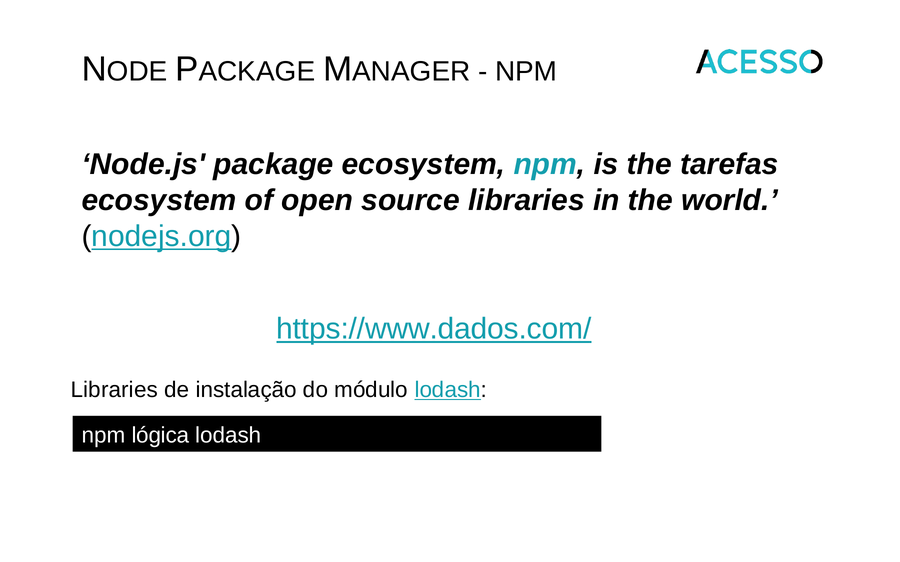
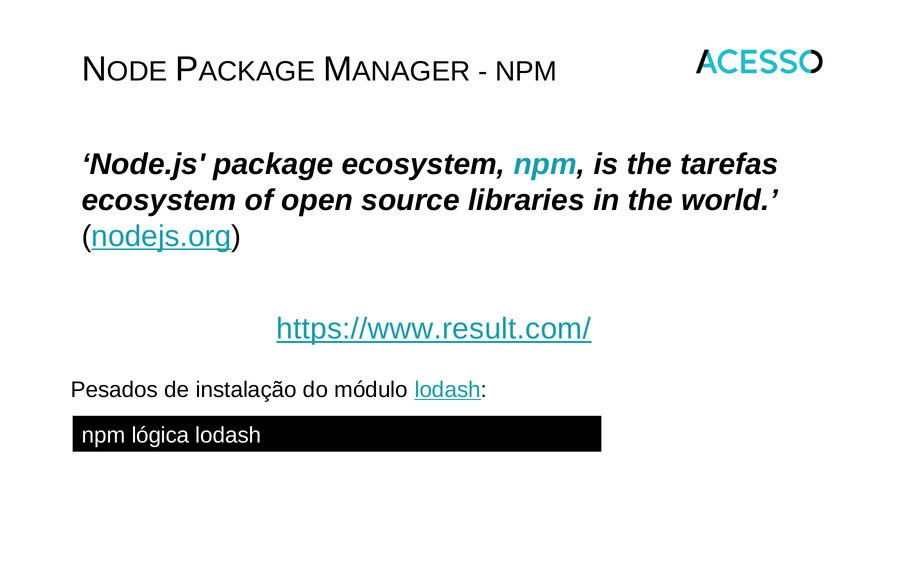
https://www.dados.com/: https://www.dados.com/ -> https://www.result.com/ (434, 329)
Libraries: Libraries -> Pesados (114, 390)
